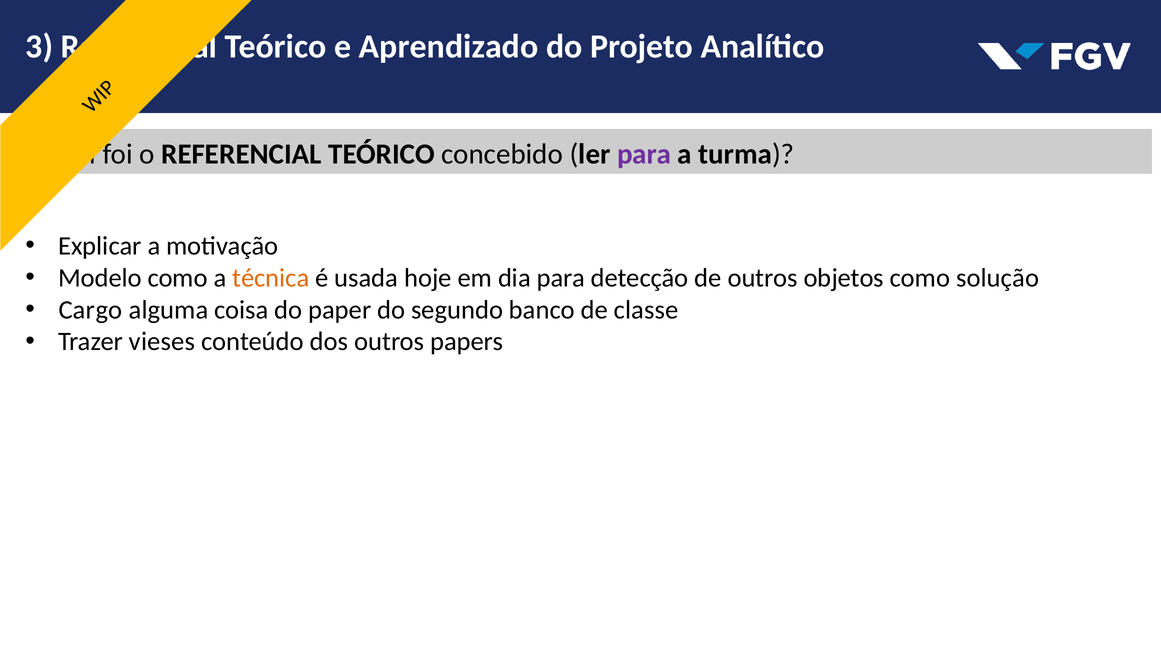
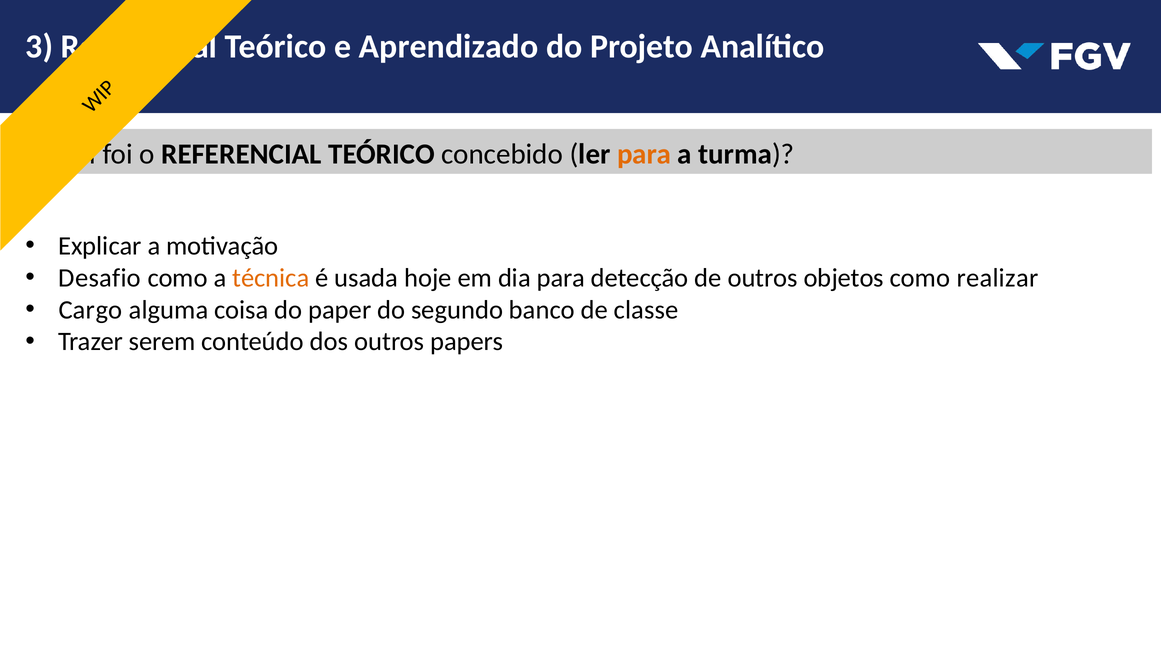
para colour: purple -> orange (644, 154)
Modelo: Modelo -> Desafio (100, 278)
solução: solução -> realizar (997, 278)
vieses: vieses -> serem (162, 342)
